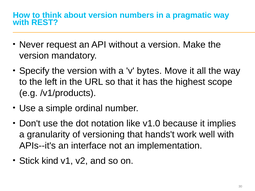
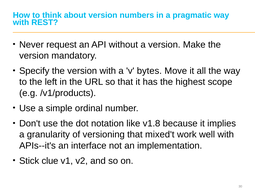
v1.0: v1.0 -> v1.8 (151, 124)
hands't: hands't -> mixed't (160, 135)
kind: kind -> clue (50, 161)
